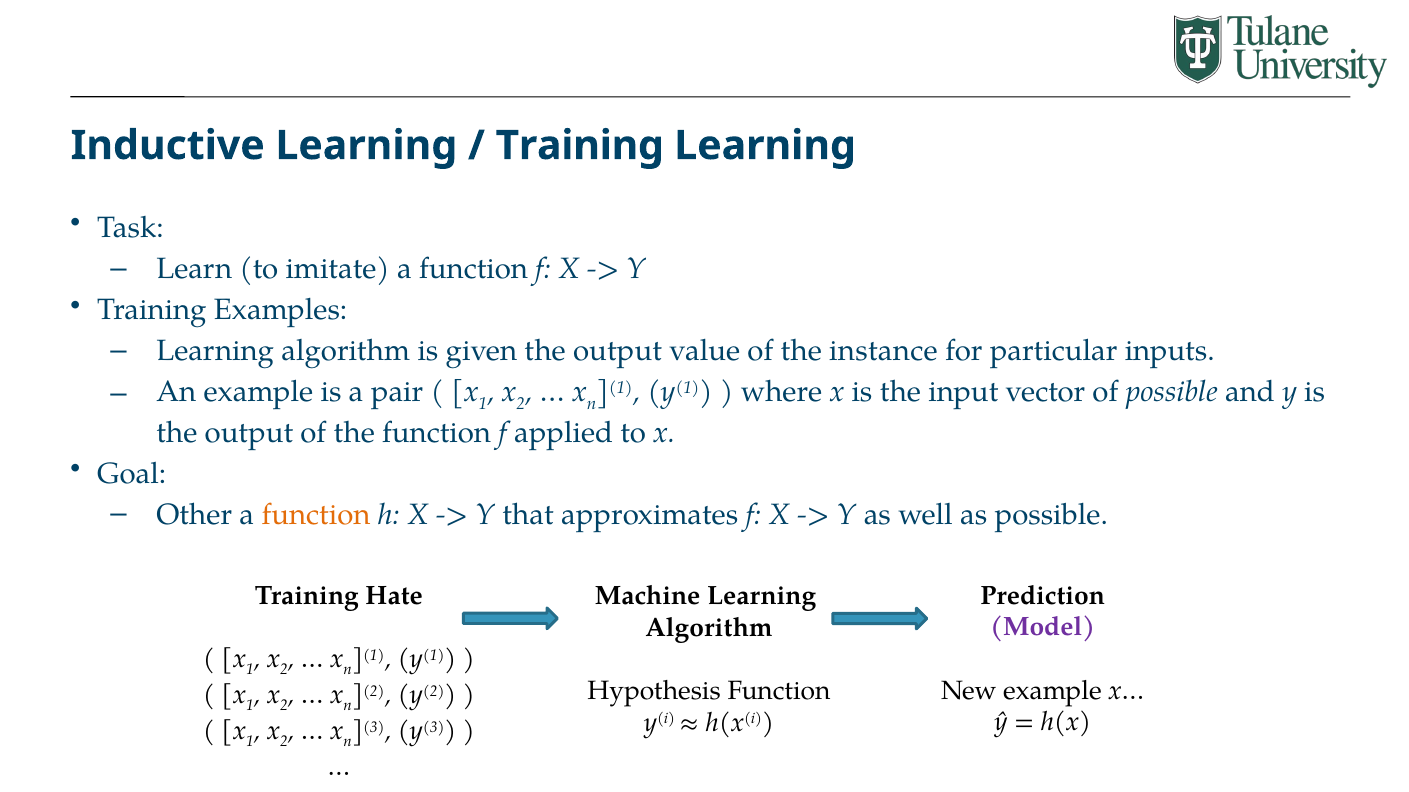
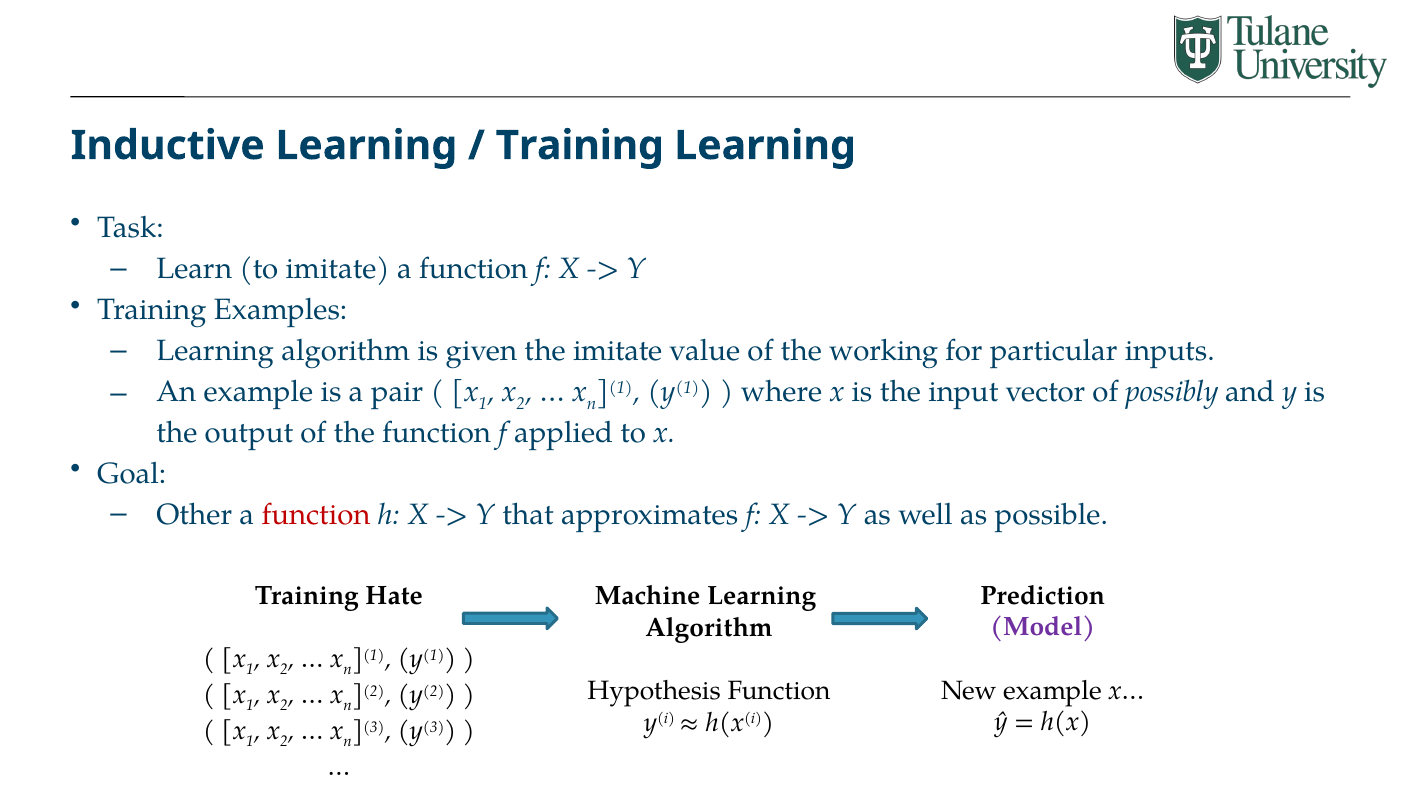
given the output: output -> imitate (618, 351)
instance: instance -> working (884, 351)
of possible: possible -> possibly (1172, 393)
function colour: orange -> red (316, 515)
